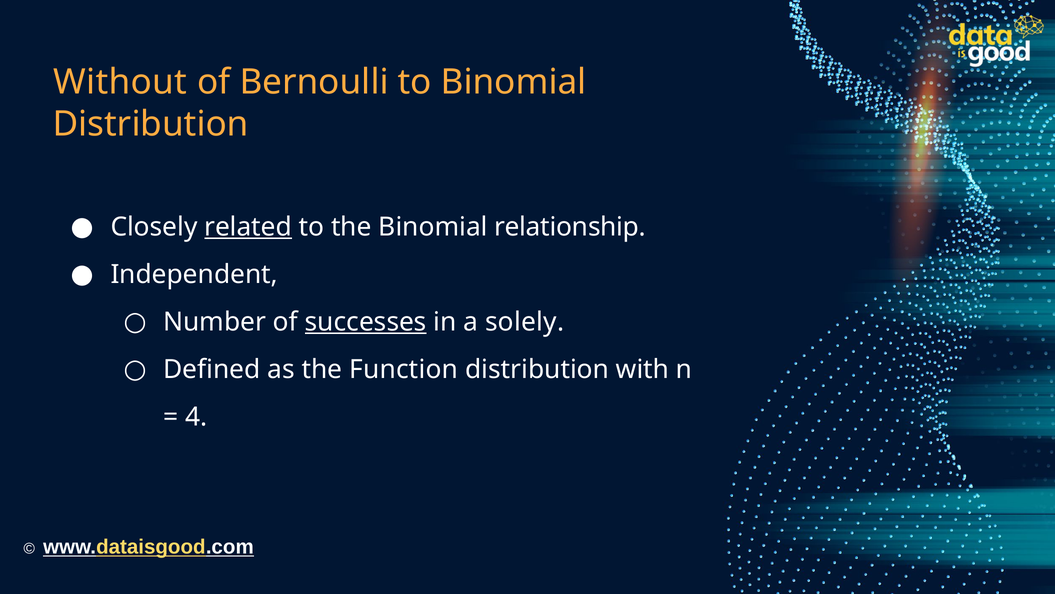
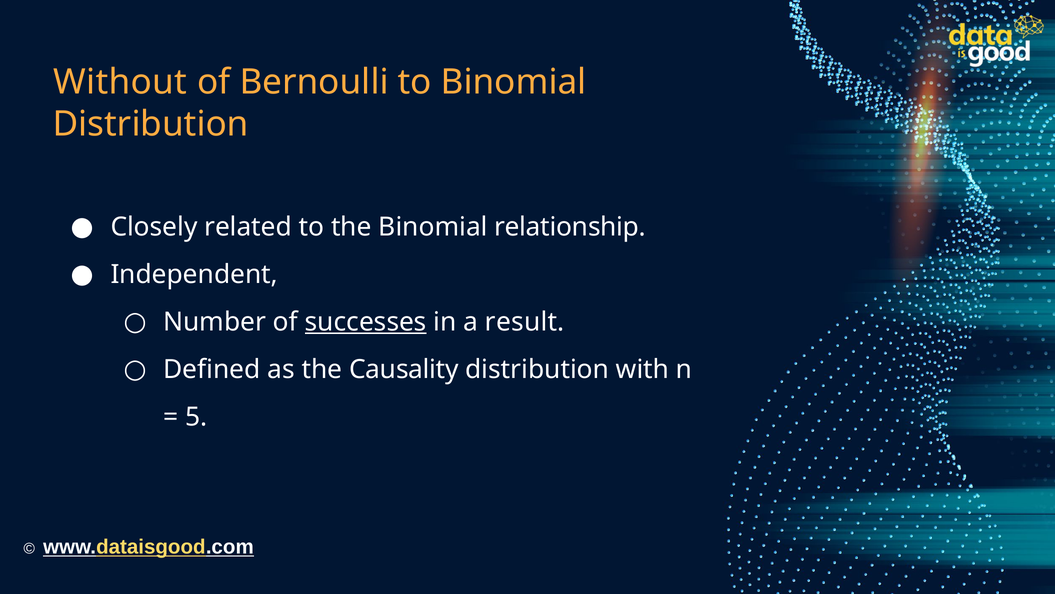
related underline: present -> none (248, 227)
solely: solely -> result (525, 322)
Function: Function -> Causality (404, 369)
4: 4 -> 5 (196, 417)
